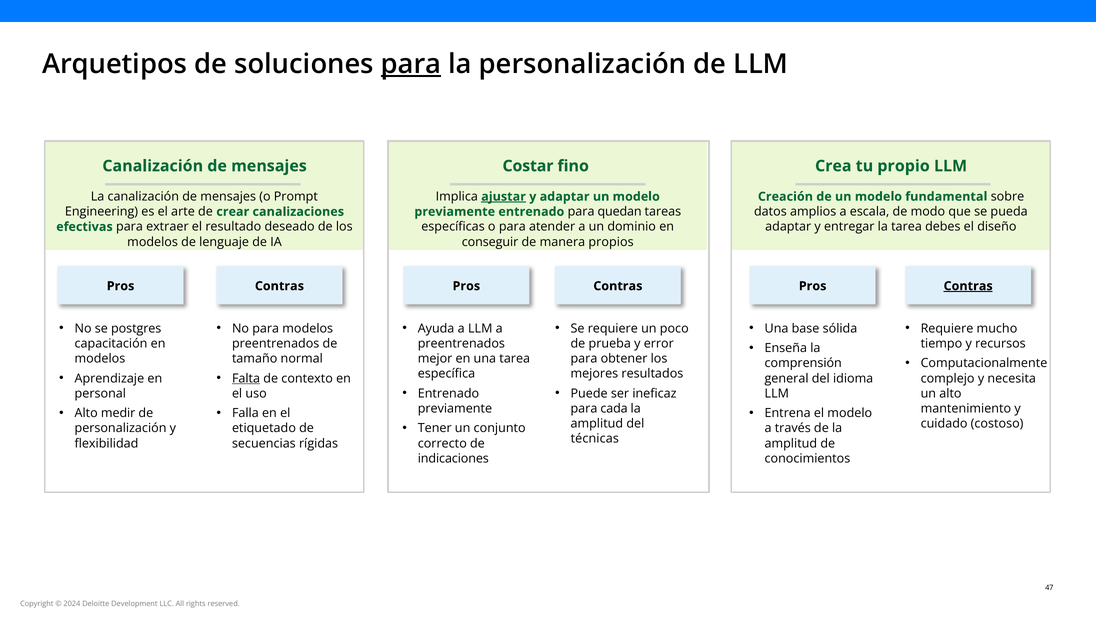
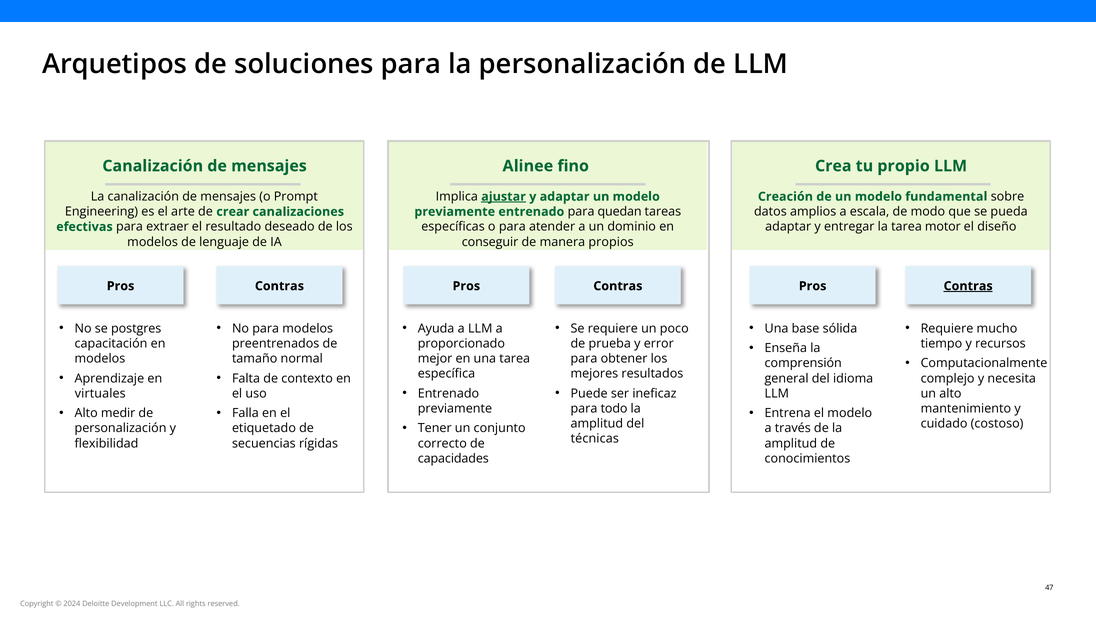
para underline: present -> none (411, 64)
Costar: Costar -> Alinee (528, 166)
debes: debes -> motor (943, 227)
preentrenados: preentrenados -> proporcionado (461, 343)
Falta underline: present -> none (246, 378)
personal: personal -> virtuales (100, 393)
cada: cada -> todo (614, 408)
indicaciones: indicaciones -> capacidades (453, 458)
